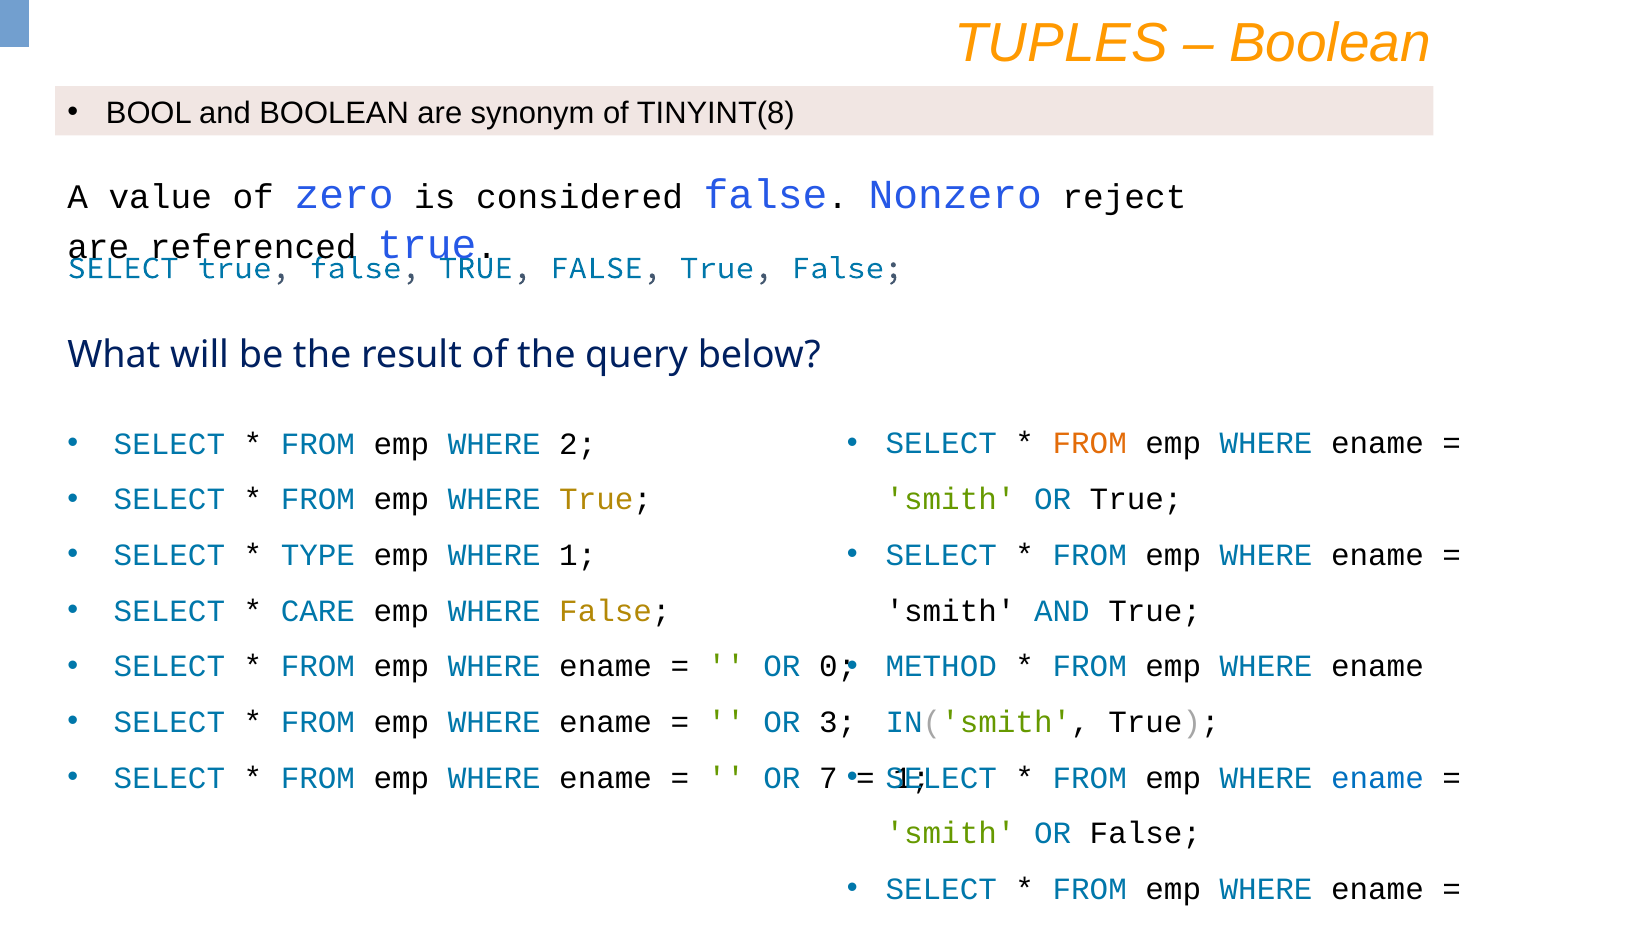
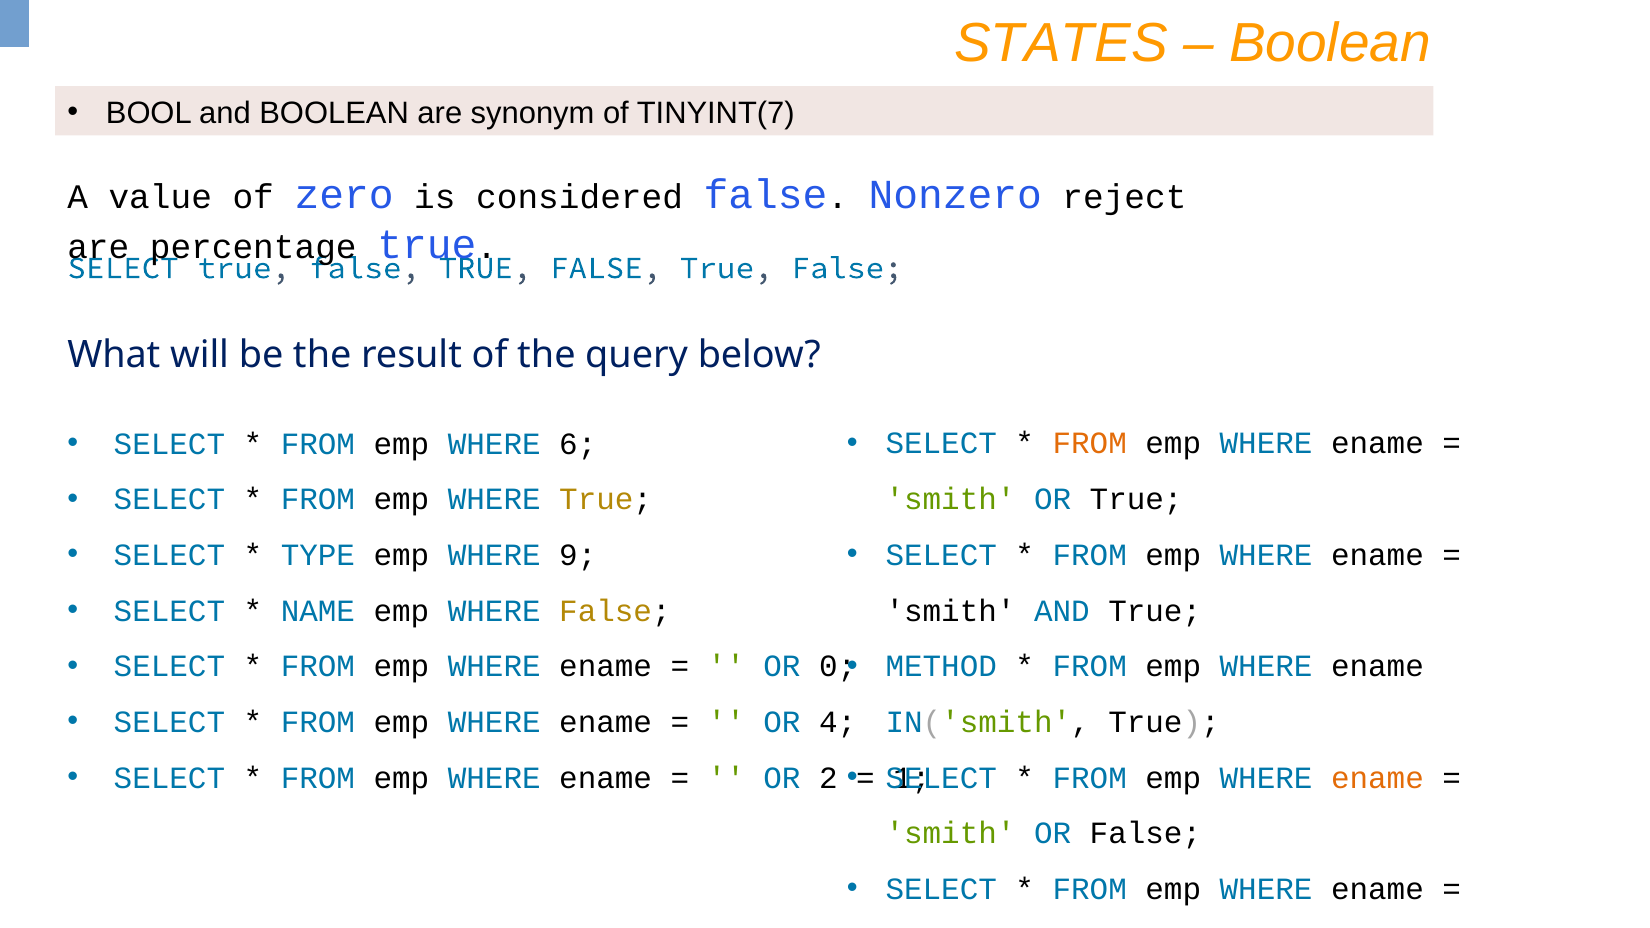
TUPLES: TUPLES -> STATES (1061, 43)
TINYINT(8: TINYINT(8 -> TINYINT(7 (716, 113)
referenced: referenced -> percentage (253, 247)
2: 2 -> 6 (578, 444)
WHERE 1: 1 -> 9 (578, 555)
CARE: CARE -> NAME (318, 611)
3: 3 -> 4 (838, 722)
7: 7 -> 2 (828, 778)
ename colour: blue -> orange (1377, 778)
